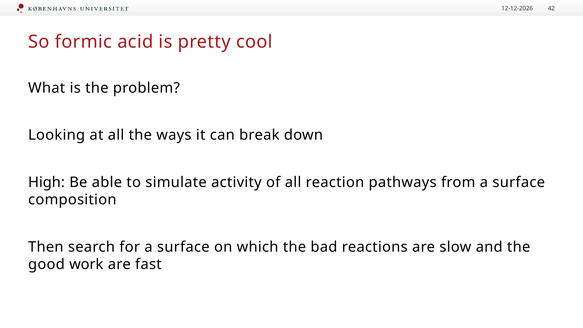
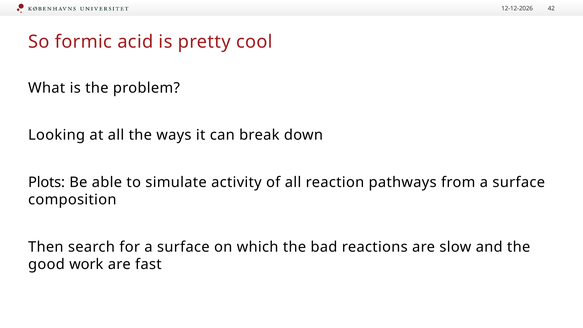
High: High -> Plots (47, 182)
